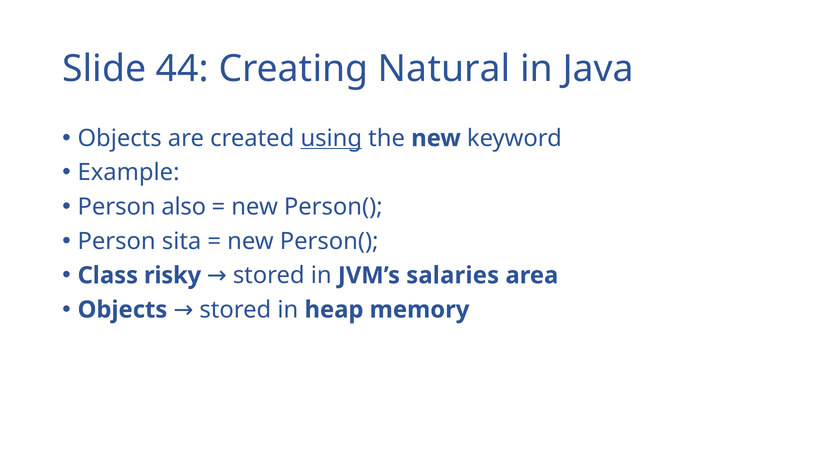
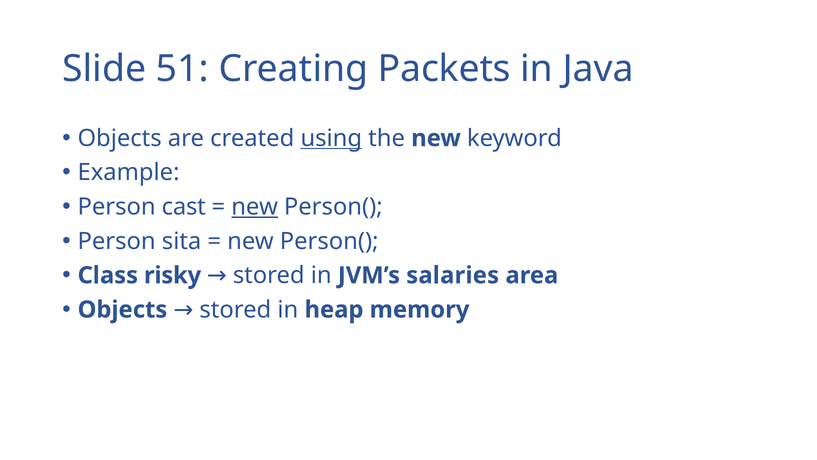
44: 44 -> 51 (182, 69)
Natural: Natural -> Packets (444, 69)
also: also -> cast (184, 207)
new underline: none -> present (255, 207)
